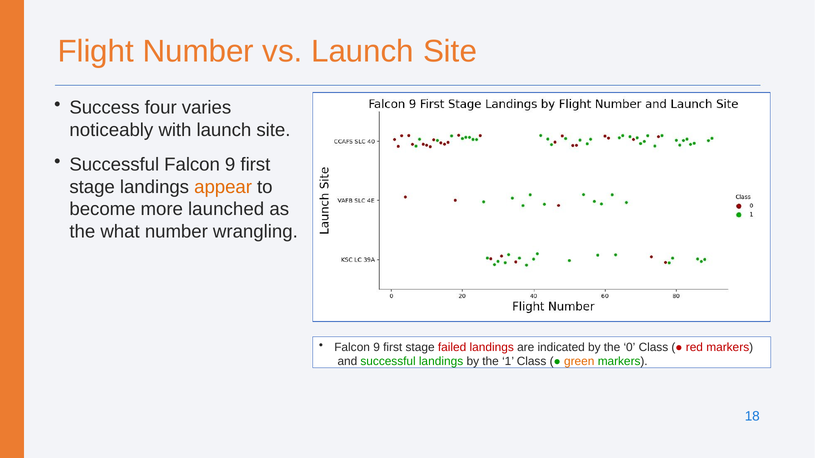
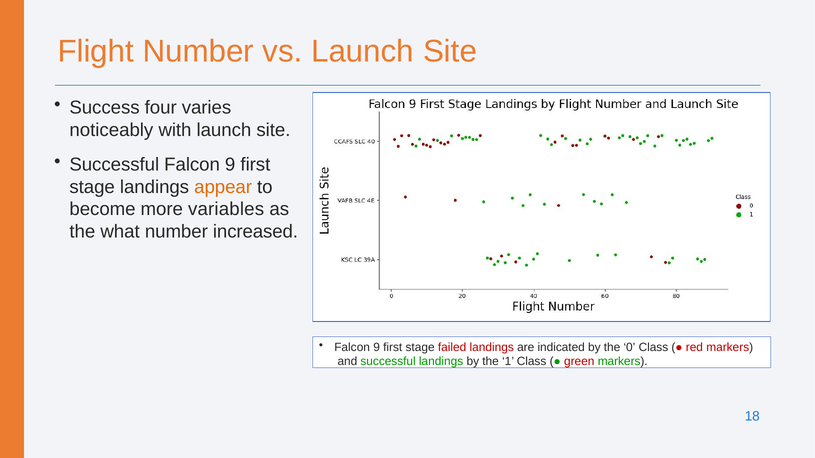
launched: launched -> variables (226, 209)
wrangling: wrangling -> increased (255, 232)
green colour: orange -> red (579, 362)
